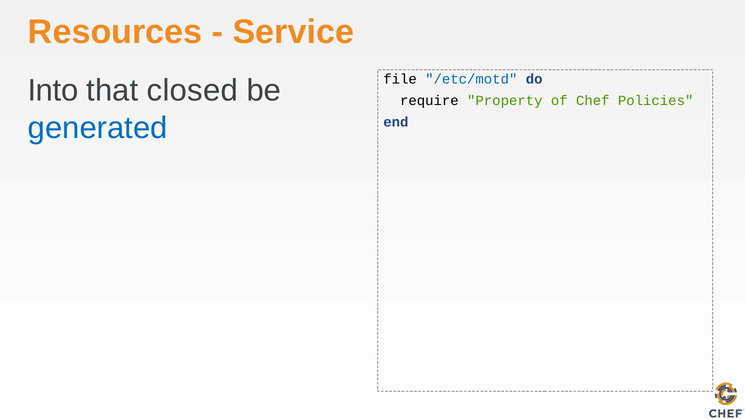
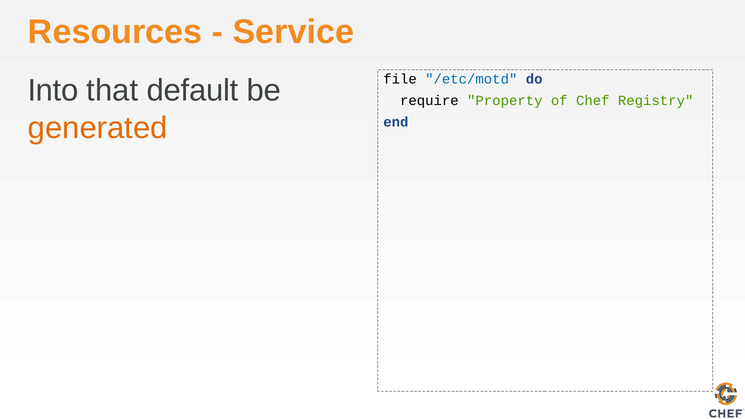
closed: closed -> default (193, 91)
Policies: Policies -> Registry (656, 101)
generated colour: blue -> orange (98, 128)
